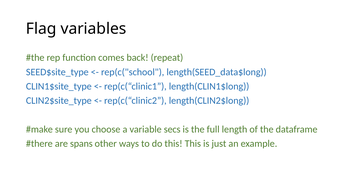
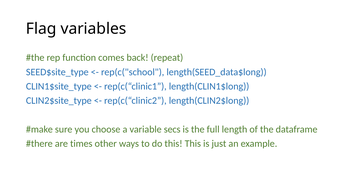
spans: spans -> times (81, 143)
